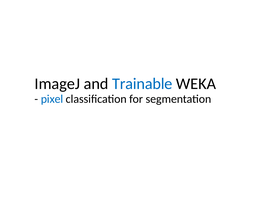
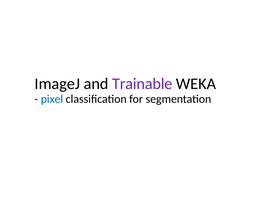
Trainable colour: blue -> purple (142, 84)
